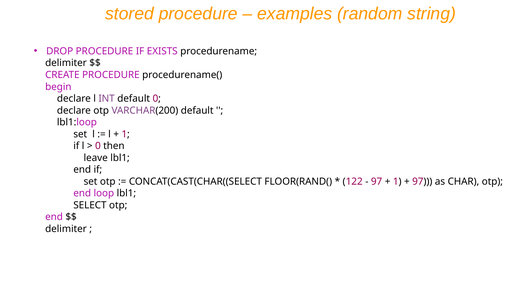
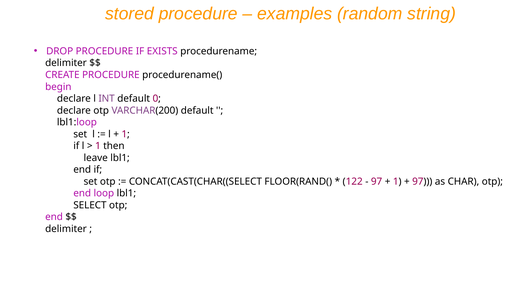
0: 0 -> 1 (98, 146)
